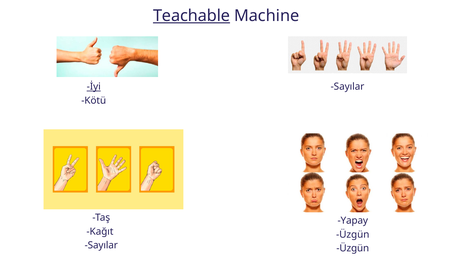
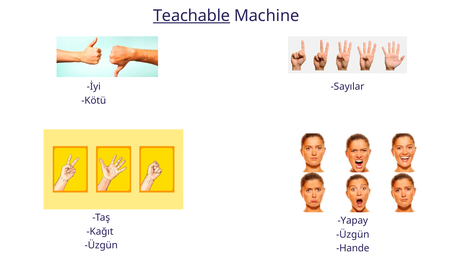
İyi underline: present -> none (94, 87)
Sayılar: Sayılar -> Üzgün (101, 245)
Üzgün: Üzgün -> Hande (353, 248)
